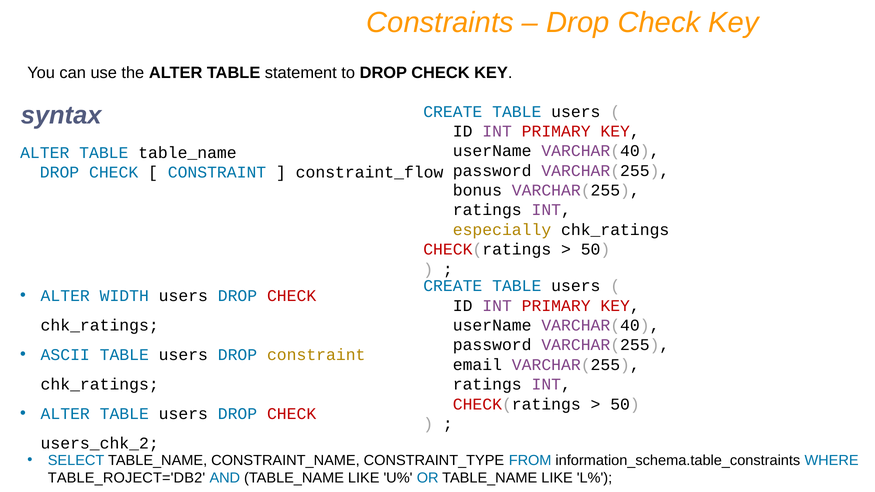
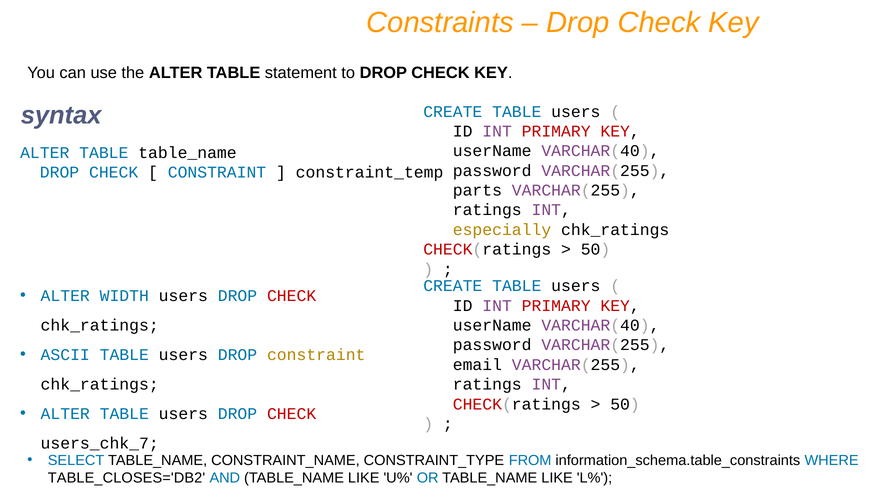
constraint_flow: constraint_flow -> constraint_temp (370, 172)
bonus: bonus -> parts (477, 190)
users_chk_2: users_chk_2 -> users_chk_7 (100, 444)
TABLE_ROJECT='DB2: TABLE_ROJECT='DB2 -> TABLE_CLOSES='DB2 (127, 478)
